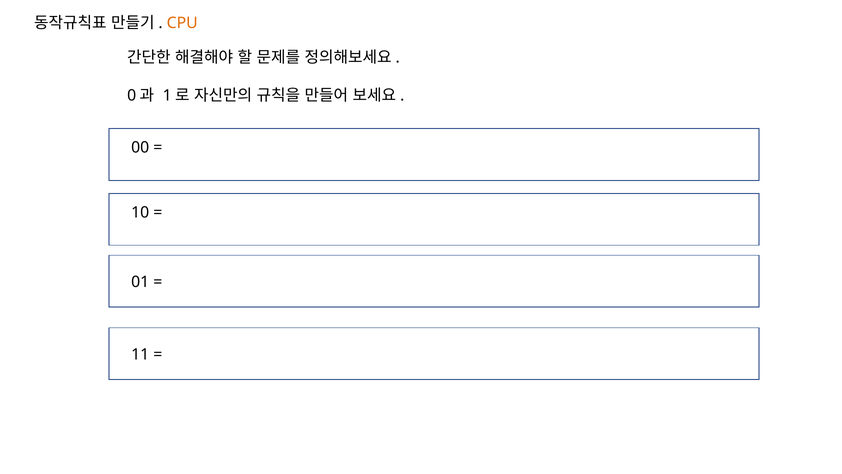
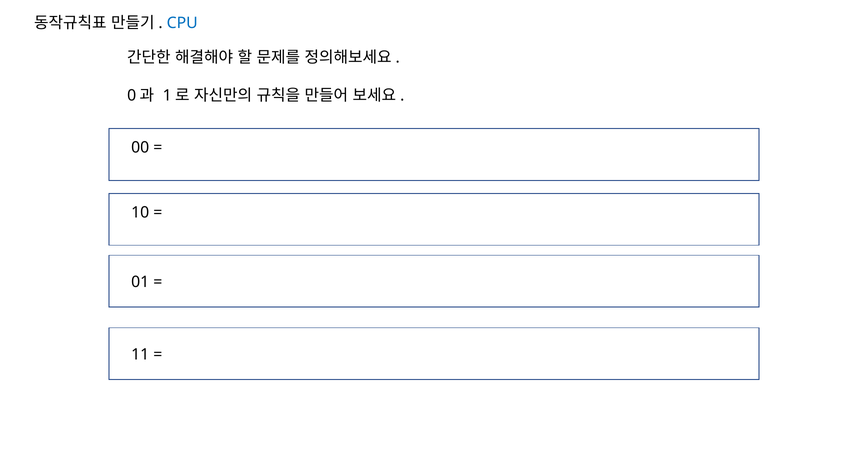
CPU colour: orange -> blue (182, 23)
